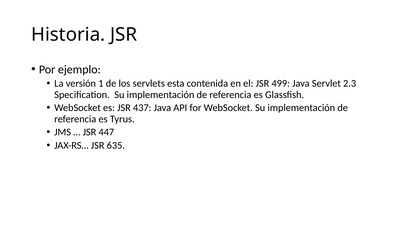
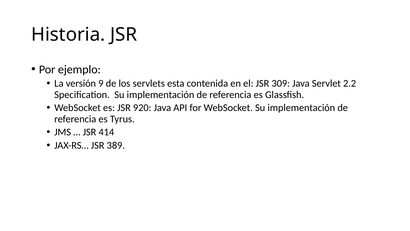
1: 1 -> 9 (101, 83)
499: 499 -> 309 (281, 83)
2.3: 2.3 -> 2.2 (350, 83)
437: 437 -> 920 (142, 108)
447: 447 -> 414 (106, 132)
635: 635 -> 389 (116, 145)
